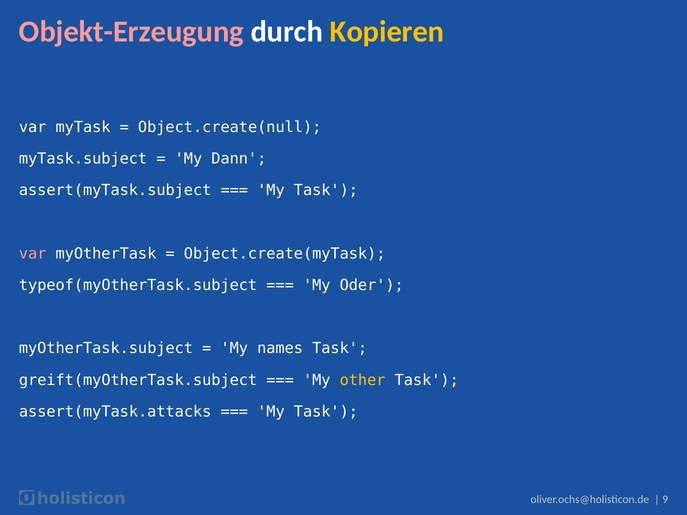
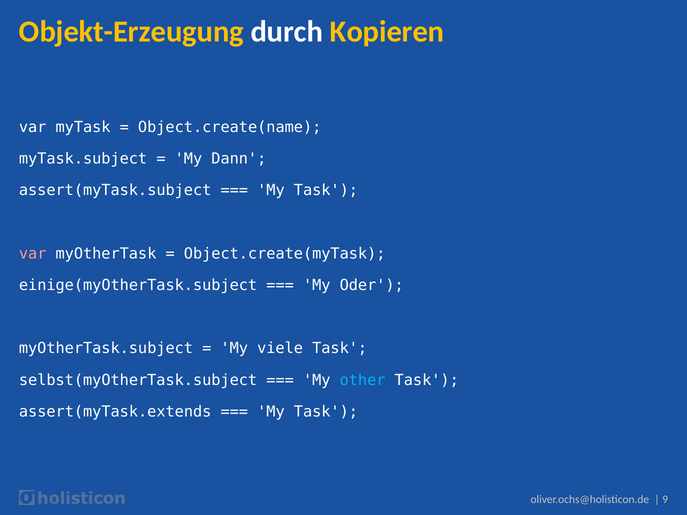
Objekt-Erzeugung colour: pink -> yellow (131, 32)
Object.create(null: Object.create(null -> Object.create(name (230, 127)
typeof(myOtherTask.subject: typeof(myOtherTask.subject -> einige(myOtherTask.subject (138, 285)
names: names -> viele (280, 349)
greift(myOtherTask.subject: greift(myOtherTask.subject -> selbst(myOtherTask.subject (138, 380)
other colour: yellow -> light blue (363, 380)
assert(myTask.attacks: assert(myTask.attacks -> assert(myTask.extends (115, 412)
